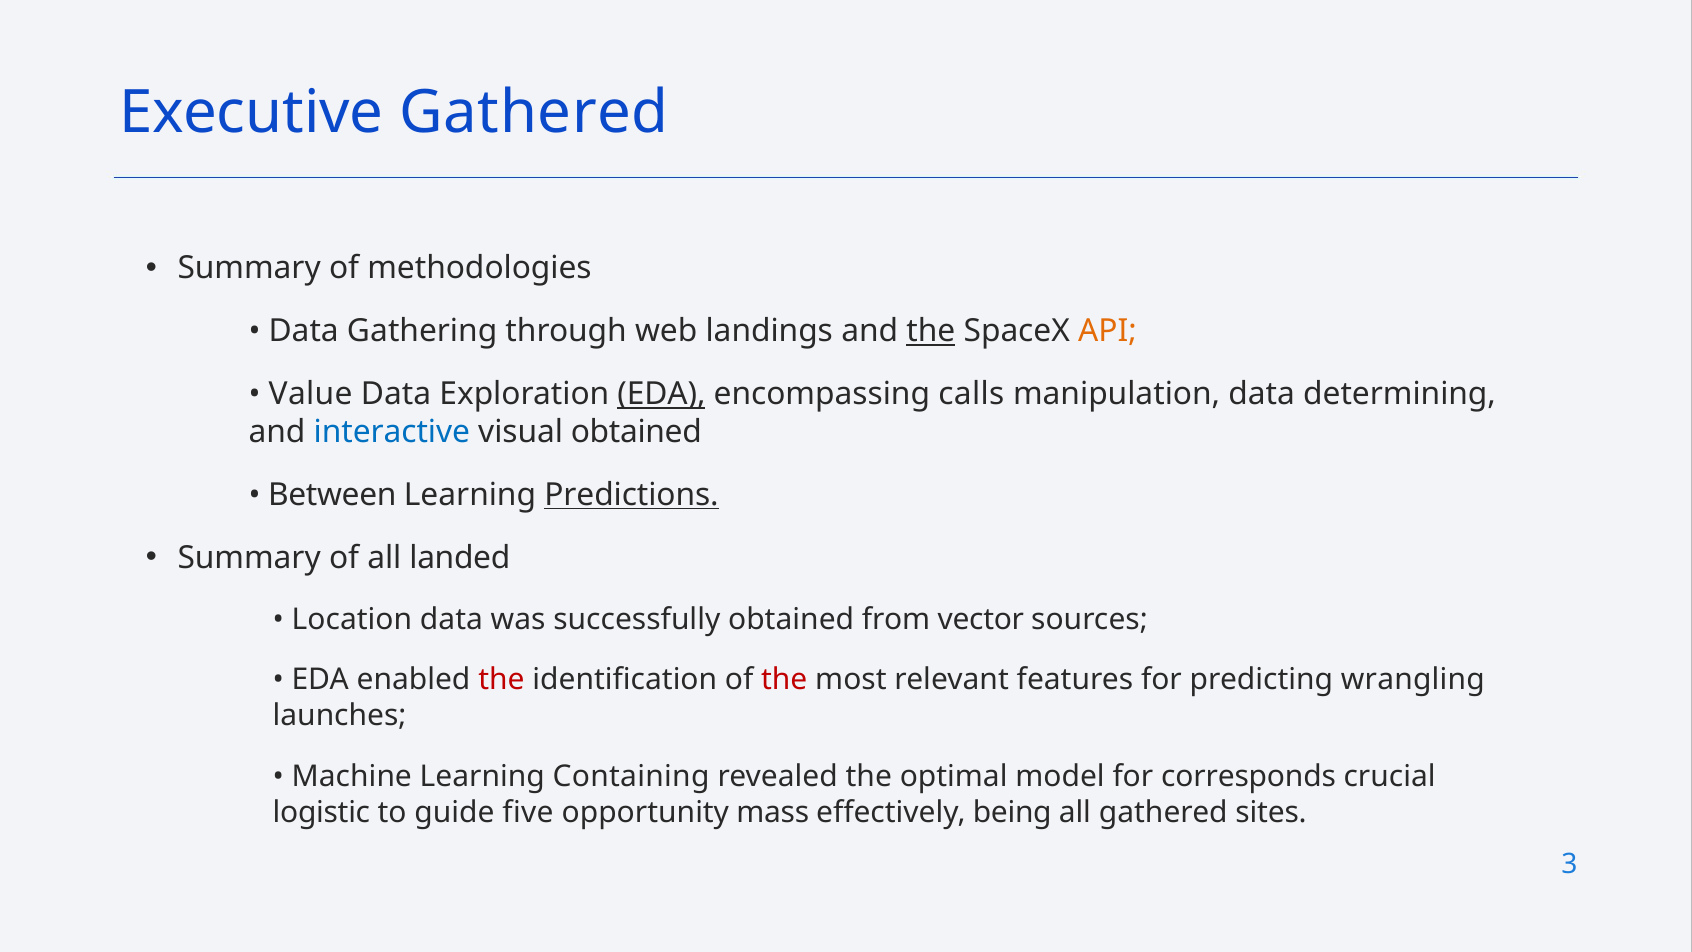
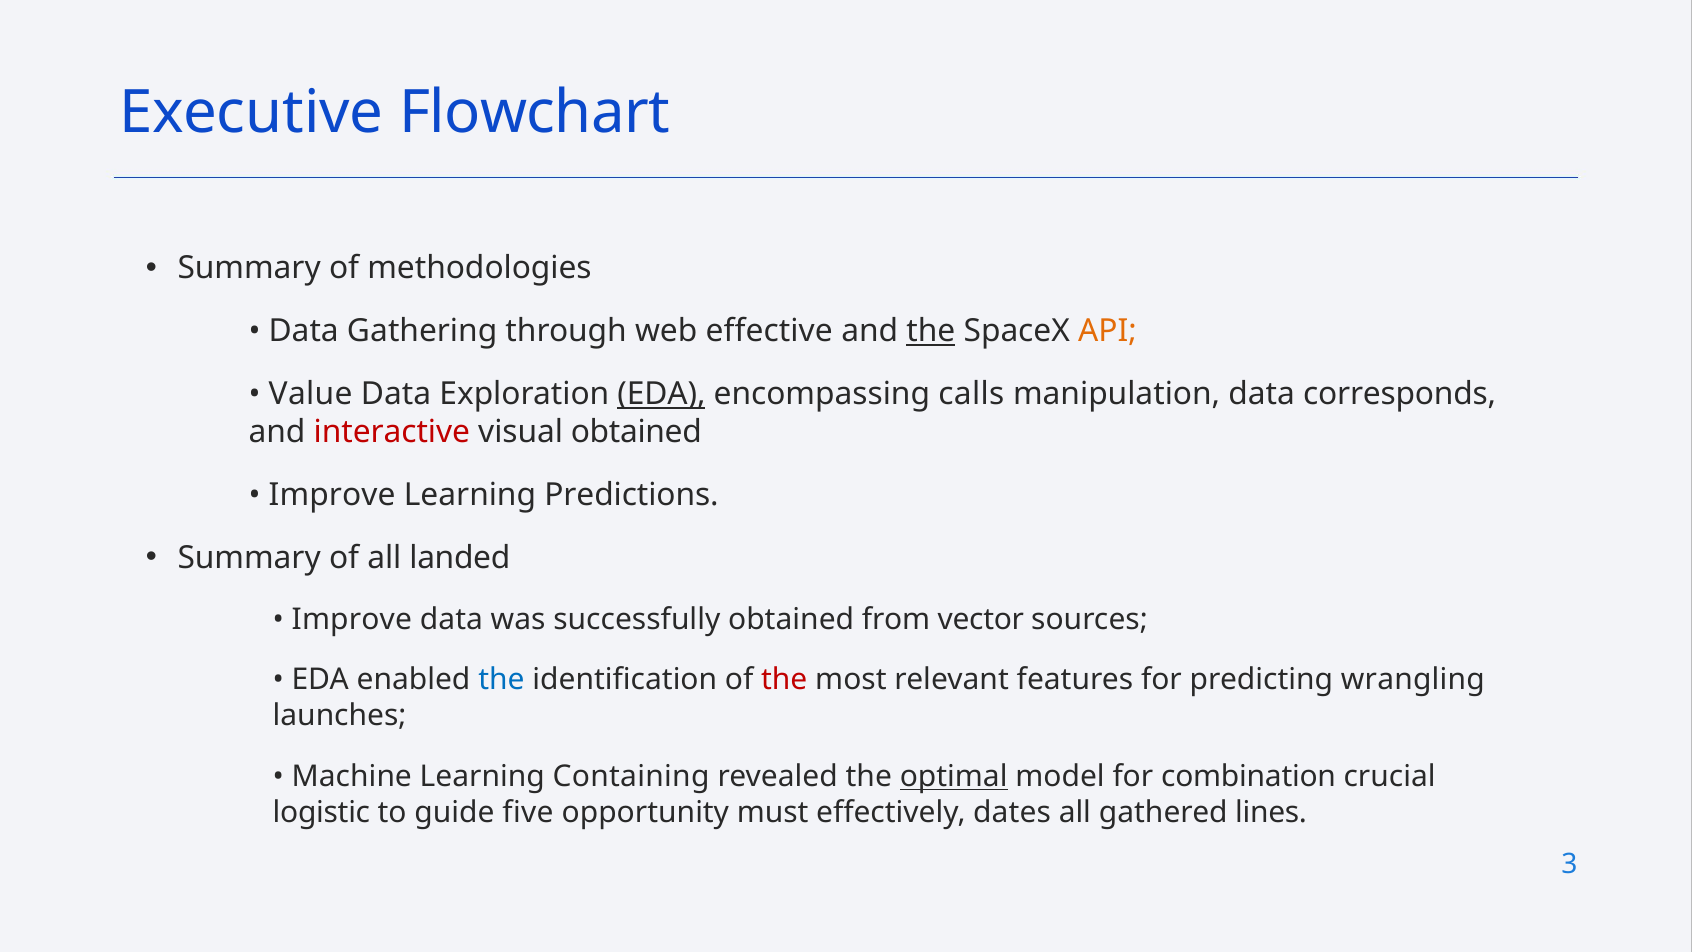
Executive Gathered: Gathered -> Flowchart (535, 113)
landings: landings -> effective (769, 331)
determining: determining -> corresponds (1400, 394)
interactive colour: blue -> red (392, 432)
Between: Between -> Improve (332, 495)
Predictions underline: present -> none (632, 495)
Location: Location -> Improve (352, 619)
the colour: red -> blue (501, 680)
optimal underline: none -> present (954, 776)
corresponds: corresponds -> combination (1249, 776)
mass: mass -> must (773, 812)
being: being -> dates (1012, 812)
sites: sites -> lines (1271, 812)
